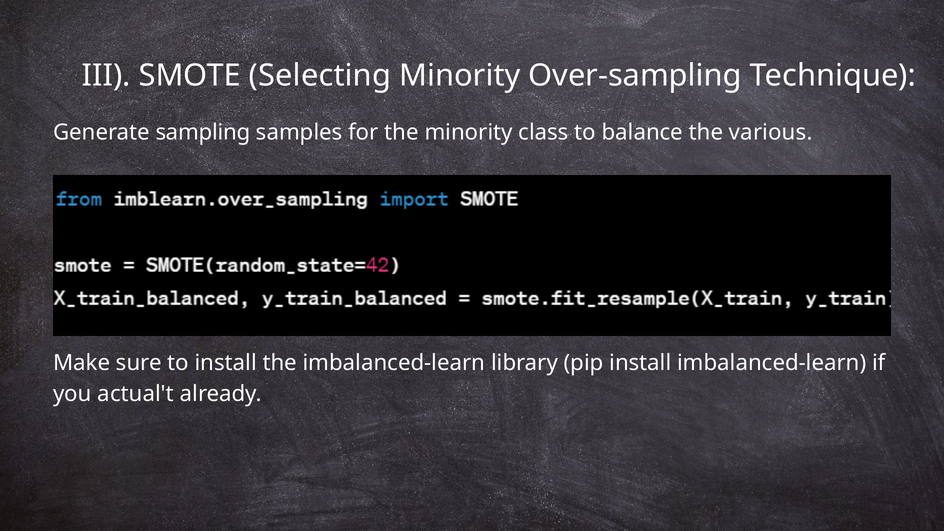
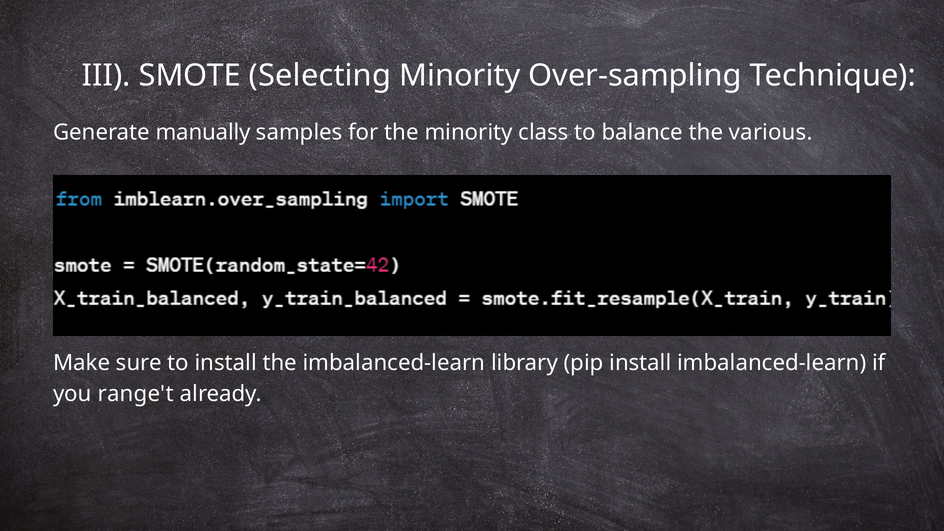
sampling: sampling -> manually (203, 132)
actual't: actual't -> range't (136, 394)
